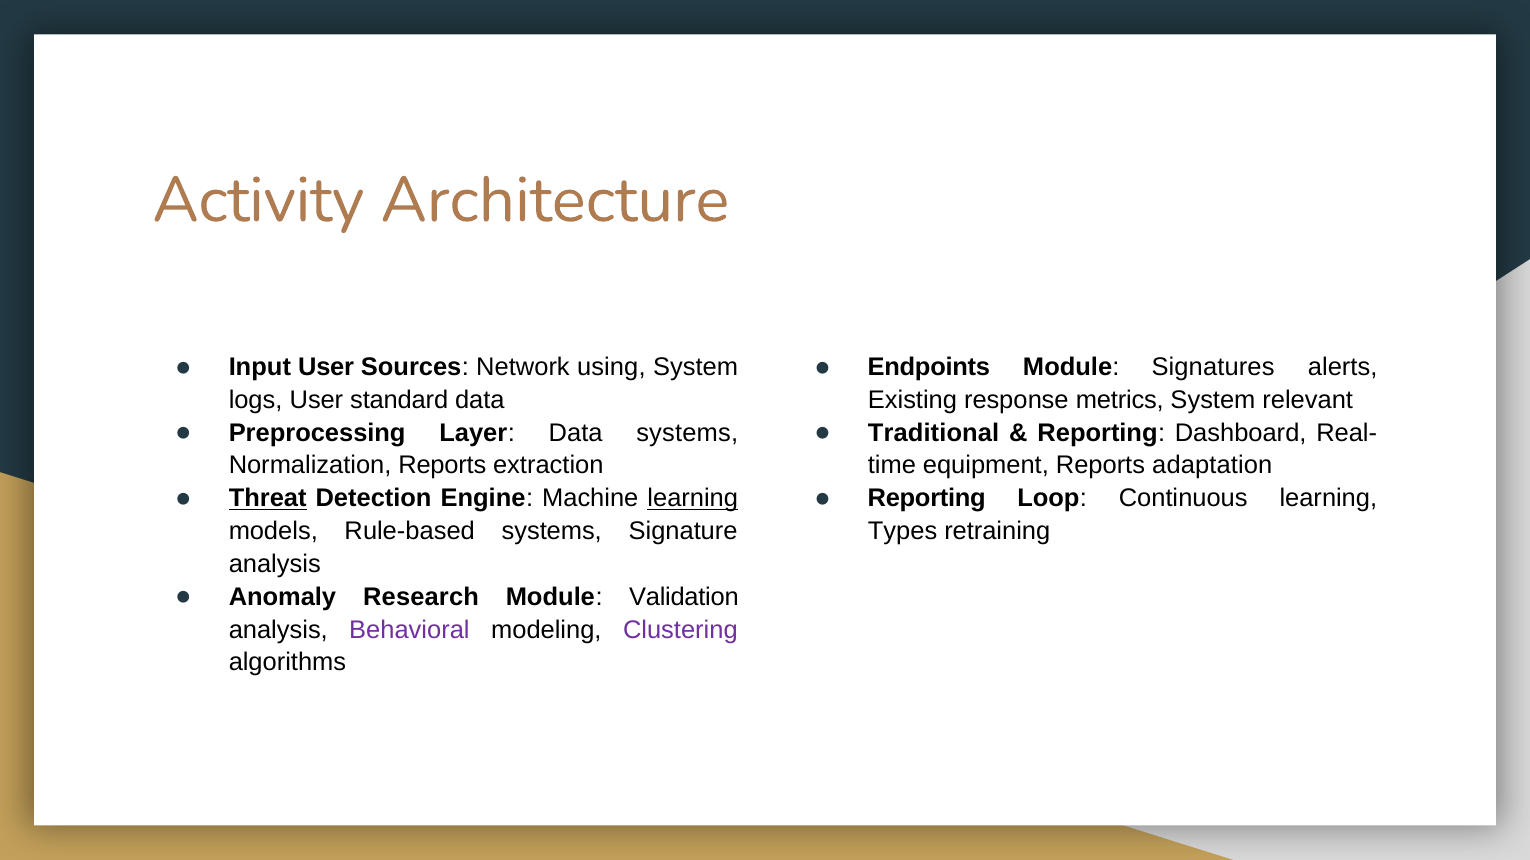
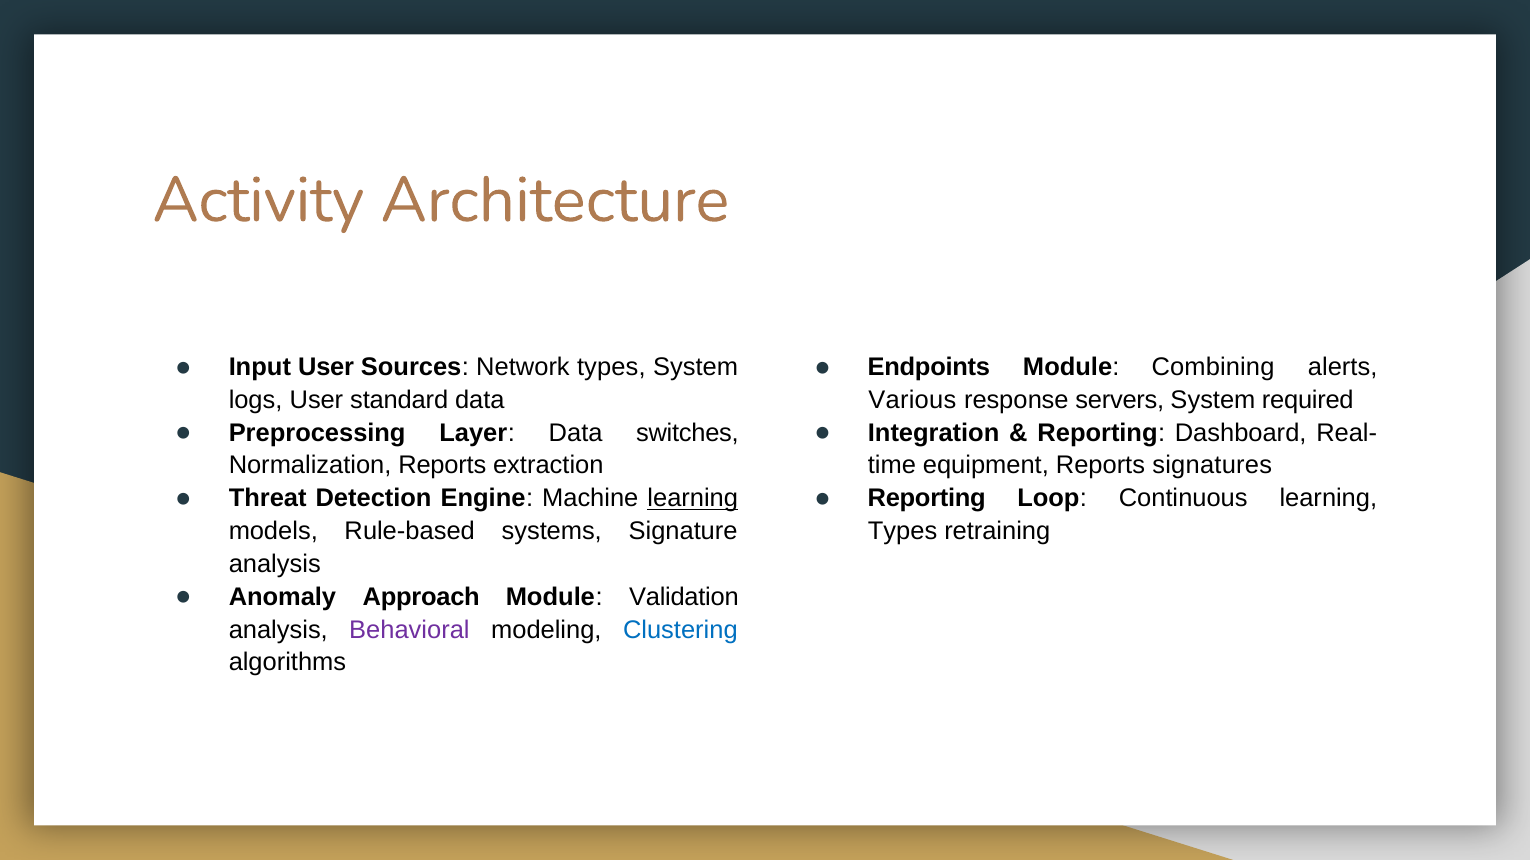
Network using: using -> types (611, 367)
Signatures: Signatures -> Combining (1213, 367)
Existing: Existing -> Various (912, 400)
metrics: metrics -> servers (1120, 400)
relevant: relevant -> required (1308, 400)
Data systems: systems -> switches (687, 433)
Traditional: Traditional -> Integration (934, 433)
adaptation: adaptation -> signatures (1212, 466)
Threat underline: present -> none (268, 499)
Research: Research -> Approach (421, 597)
Clustering colour: purple -> blue (680, 630)
